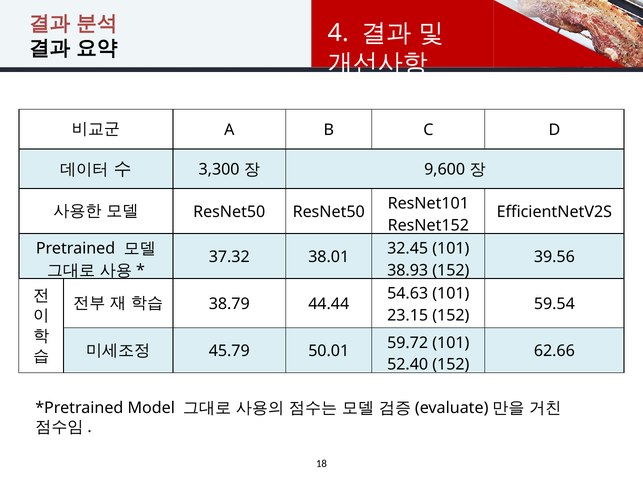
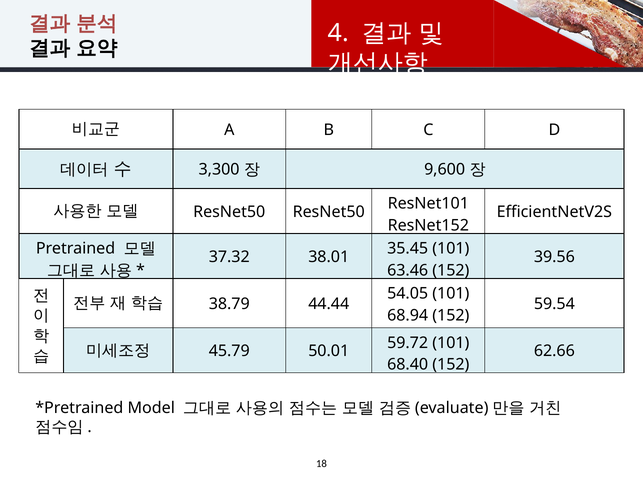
32.45: 32.45 -> 35.45 (408, 249)
38.93: 38.93 -> 63.46 (408, 271)
54.63: 54.63 -> 54.05 (408, 294)
23.15: 23.15 -> 68.94 (408, 316)
52.40: 52.40 -> 68.40 (408, 365)
